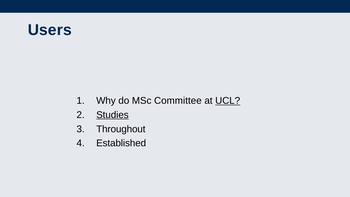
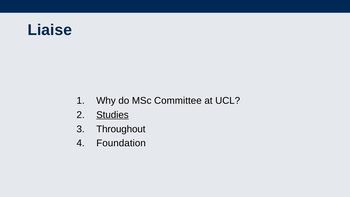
Users: Users -> Liaise (50, 30)
UCL underline: present -> none (228, 101)
Established: Established -> Foundation (121, 143)
